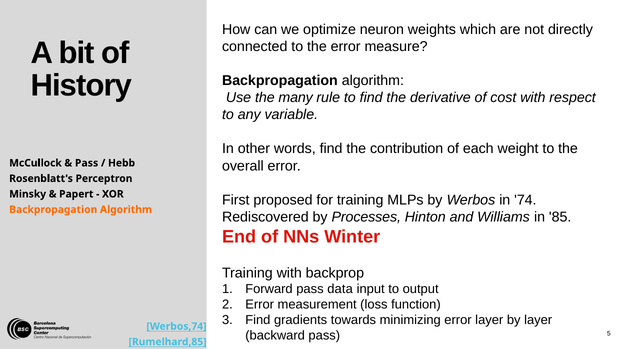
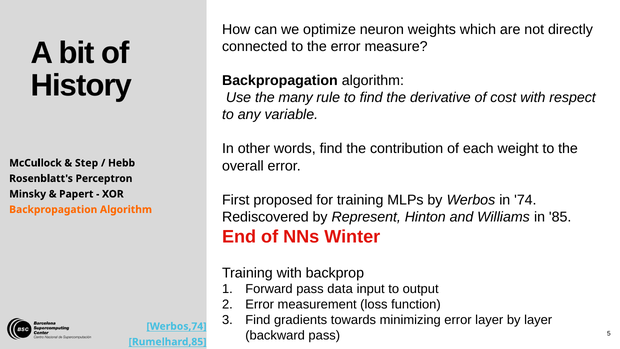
Pass: Pass -> Step (87, 163)
Processes: Processes -> Represent (366, 217)
